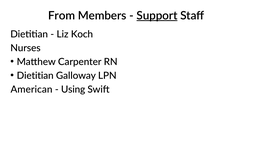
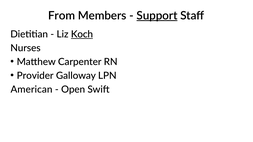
Koch underline: none -> present (82, 34)
Dietitian: Dietitian -> Provider (35, 76)
Using: Using -> Open (73, 90)
